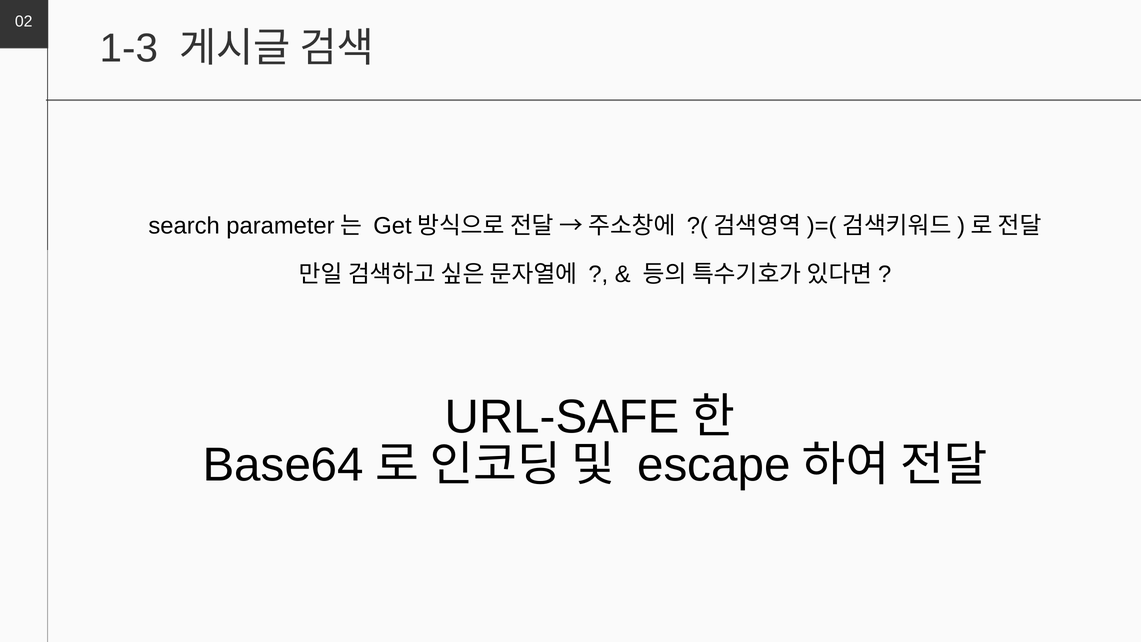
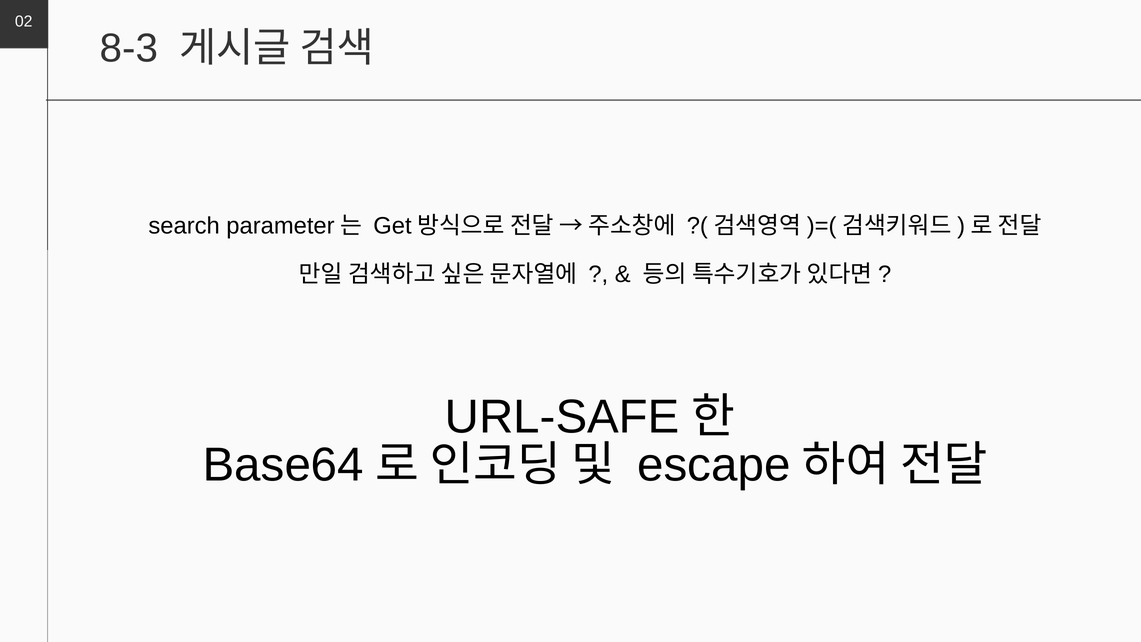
1-3: 1-3 -> 8-3 (129, 48)
